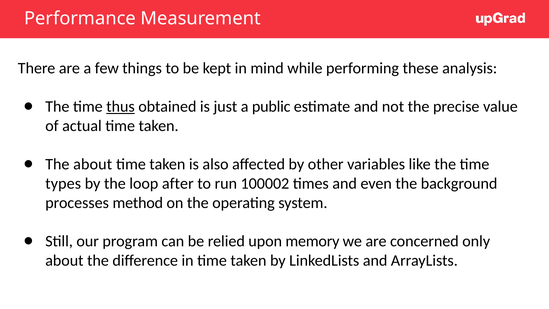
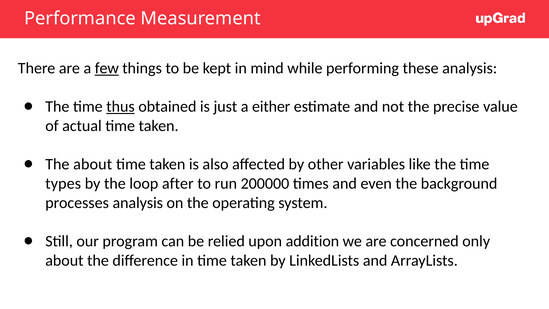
few underline: none -> present (107, 68)
public: public -> either (271, 107)
100002: 100002 -> 200000 (265, 183)
processes method: method -> analysis (138, 203)
memory: memory -> addition (312, 241)
